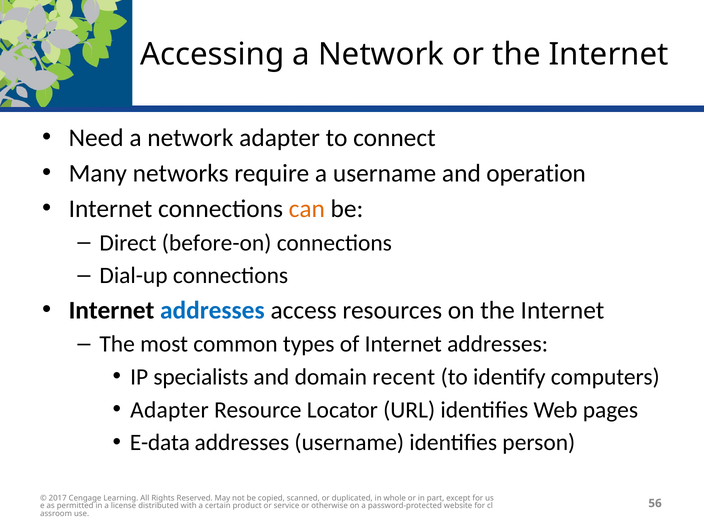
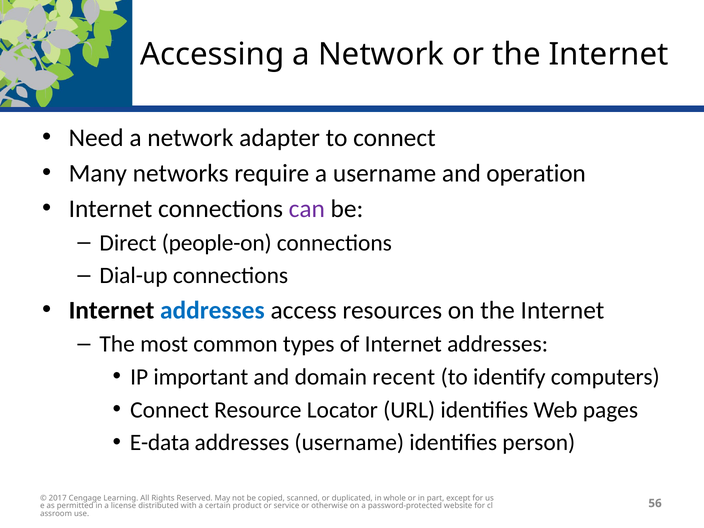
can colour: orange -> purple (307, 209)
before-on: before-on -> people-on (217, 243)
specialists: specialists -> important (201, 377)
Adapter: Adapter -> Connect (170, 410)
